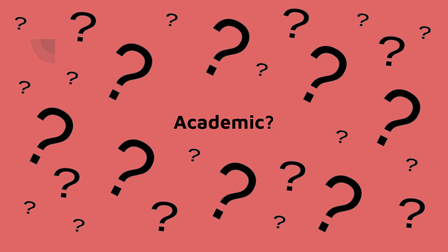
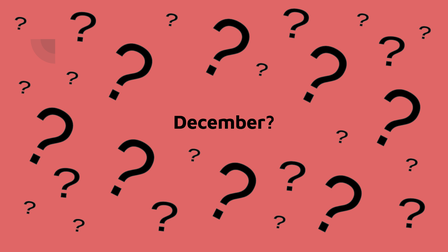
Academic: Academic -> December (224, 122)
